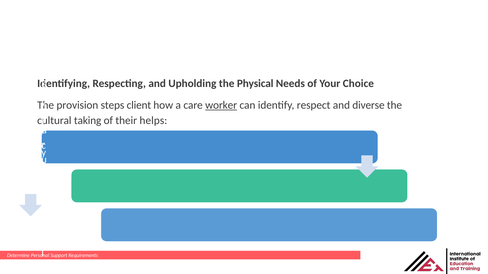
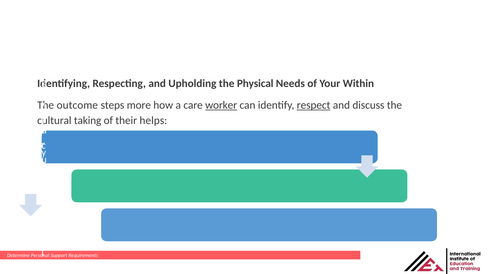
Choice: Choice -> Within (358, 84)
provision: provision -> outcome (77, 105)
client: client -> more (139, 105)
respect underline: none -> present (314, 105)
diverse: diverse -> discuss (368, 105)
